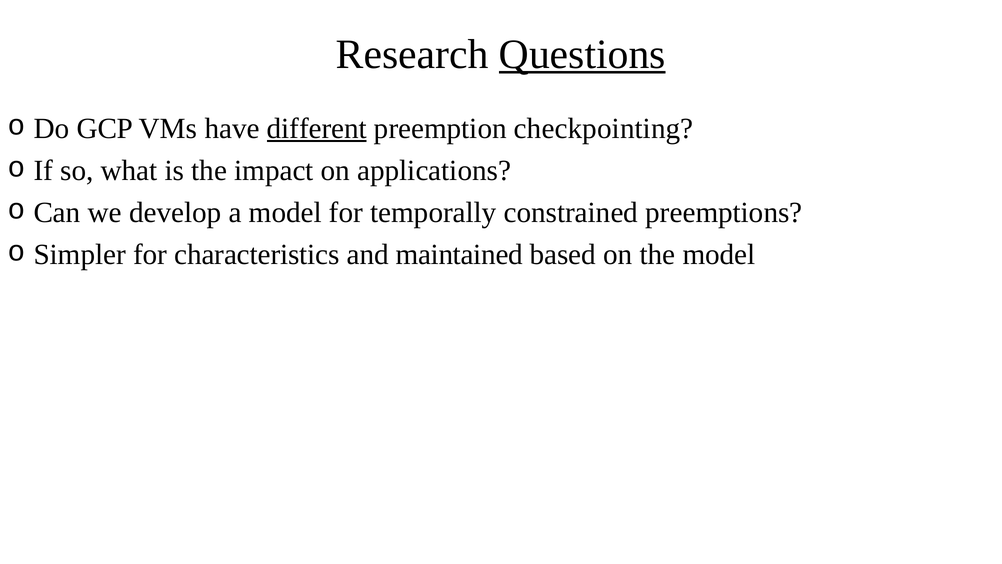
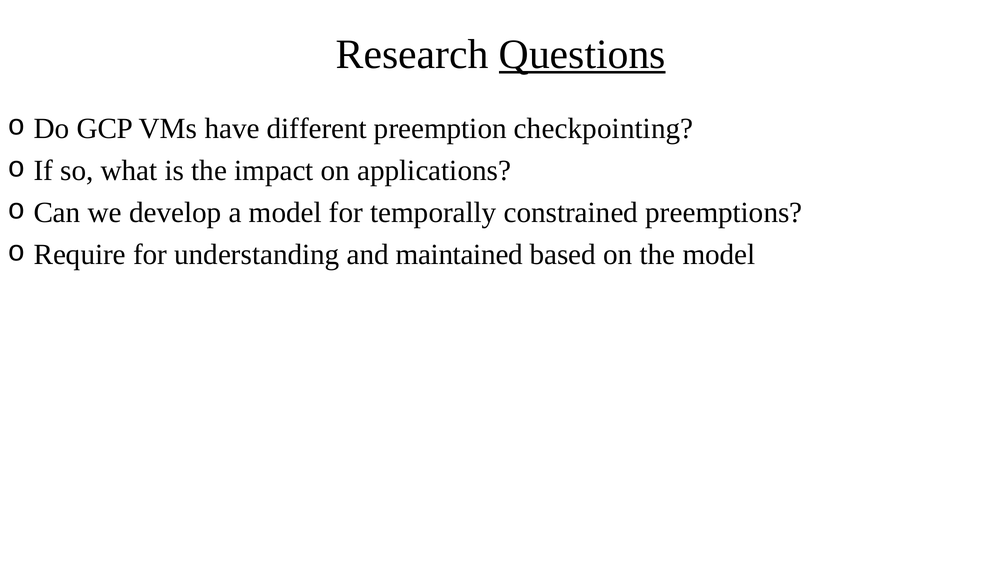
different underline: present -> none (317, 128)
Simpler: Simpler -> Require (80, 255)
characteristics: characteristics -> understanding (257, 255)
